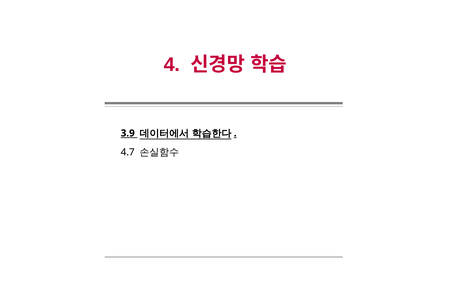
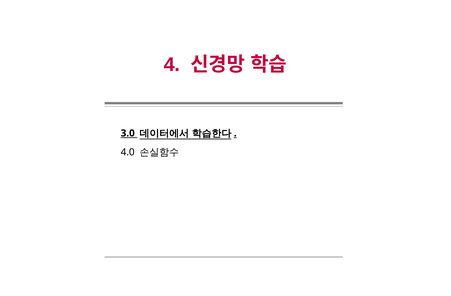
3.9: 3.9 -> 3.0 (128, 133)
4.7: 4.7 -> 4.0 (128, 152)
